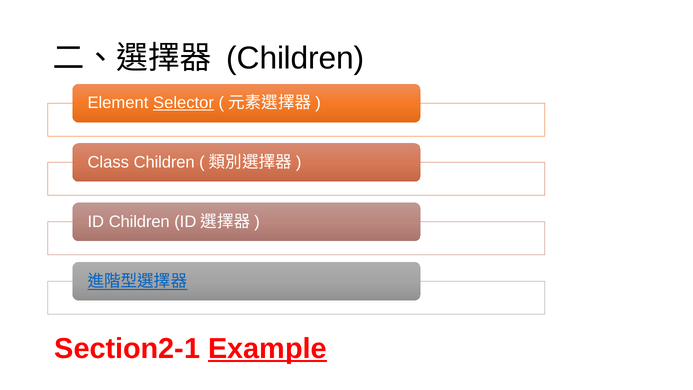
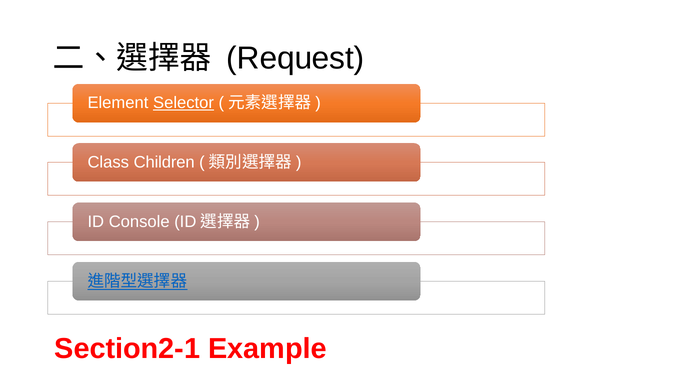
Children: Children -> Request (295, 58)
Children: Children -> Console (139, 222)
Example underline: present -> none (267, 349)
